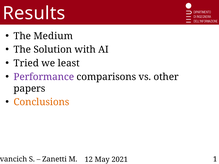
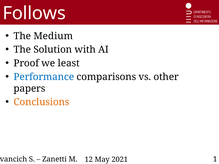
Results: Results -> Follows (34, 13)
Tried: Tried -> Proof (26, 63)
Performance colour: purple -> blue (44, 77)
